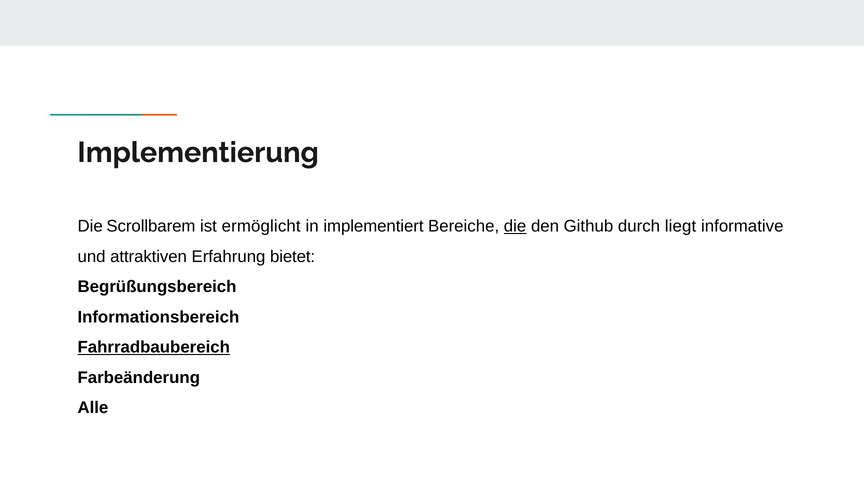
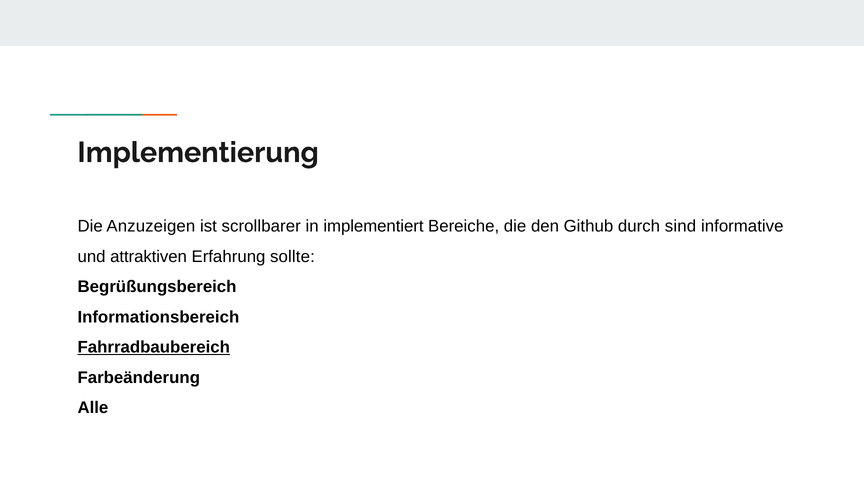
Scrollbarem: Scrollbarem -> Anzuzeigen (151, 226)
ermöglicht: ermöglicht -> scrollbarer (261, 226)
die underline: present -> none (515, 226)
liegt: liegt -> sind (681, 226)
bietet: bietet -> sollte (292, 257)
